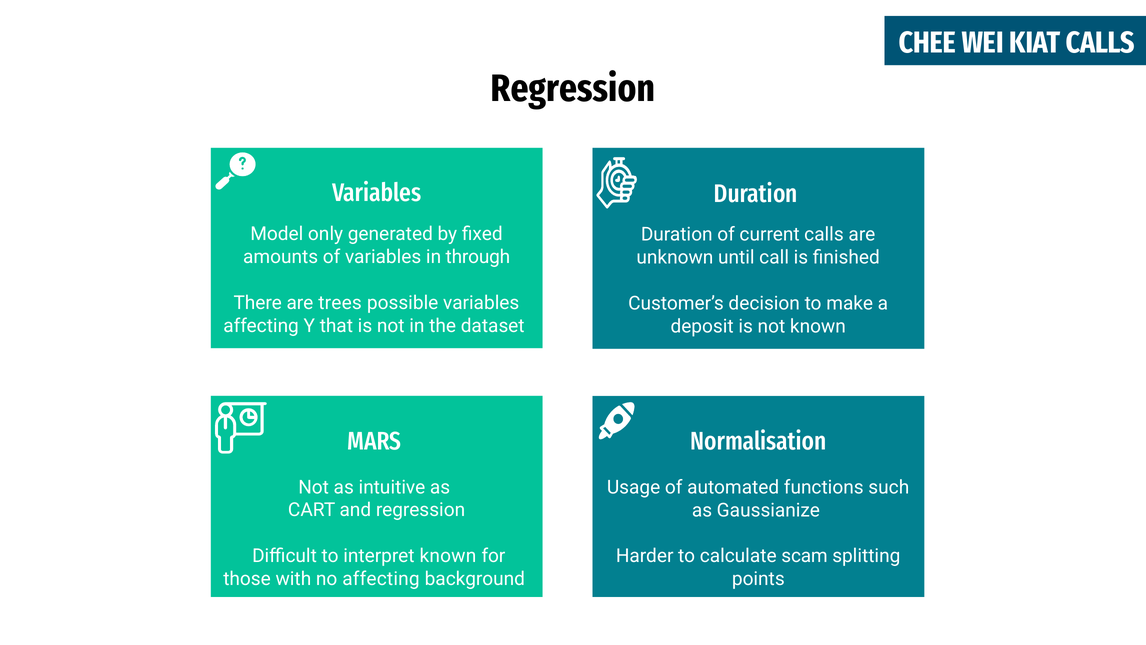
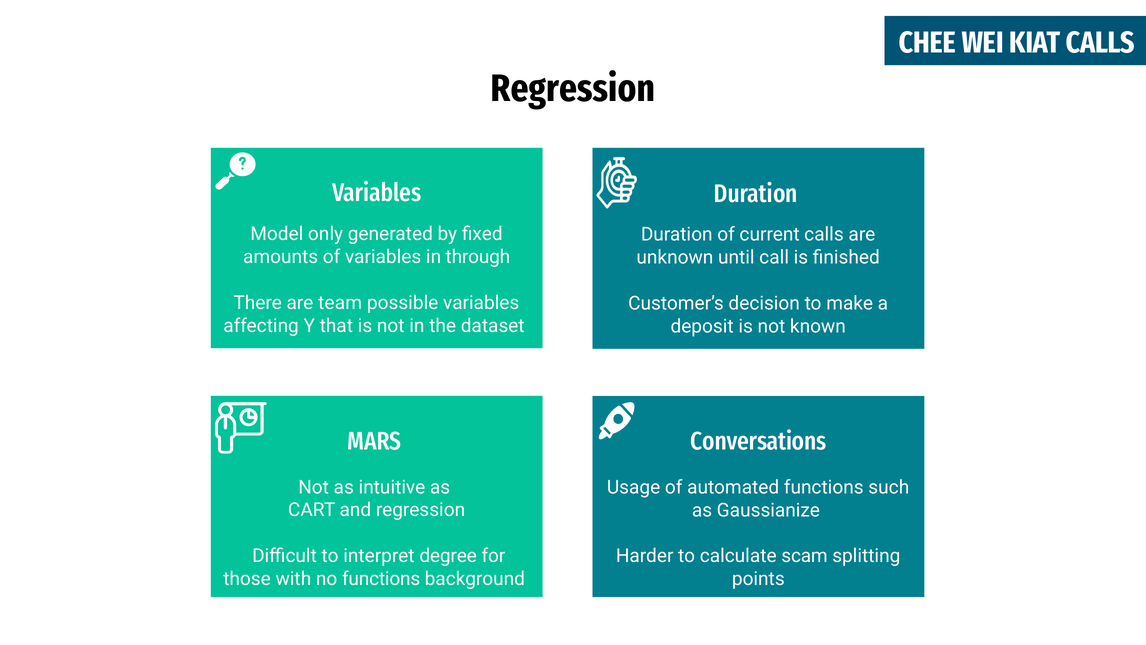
trees: trees -> team (340, 303)
Normalisation: Normalisation -> Conversations (758, 441)
interpret known: known -> degree (448, 556)
no affecting: affecting -> functions (381, 579)
